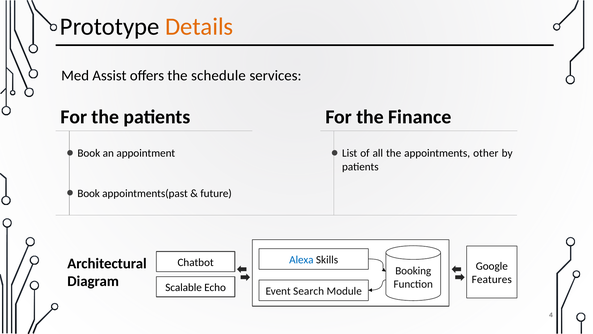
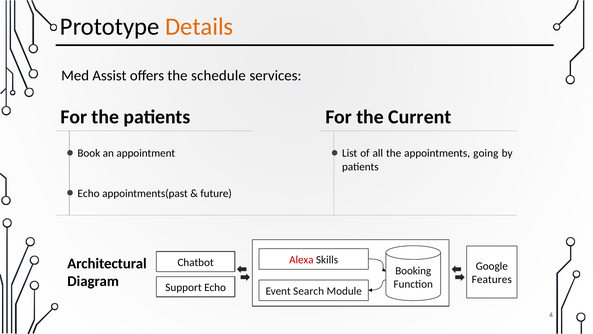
Finance: Finance -> Current (420, 117)
other: other -> going (486, 153)
Book: Book -> Echo (89, 193)
Alexa colour: blue -> red (301, 259)
Scalable: Scalable -> Support (183, 287)
